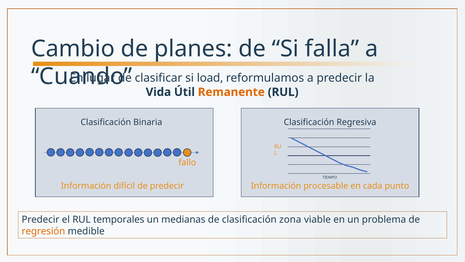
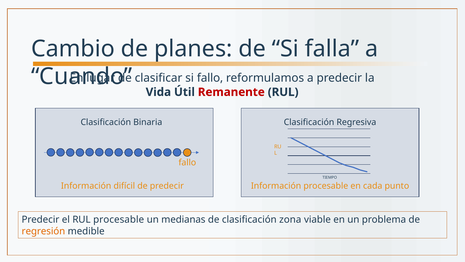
si load: load -> fallo (210, 78)
Remanente colour: orange -> red (231, 92)
RUL temporales: temporales -> procesable (119, 219)
